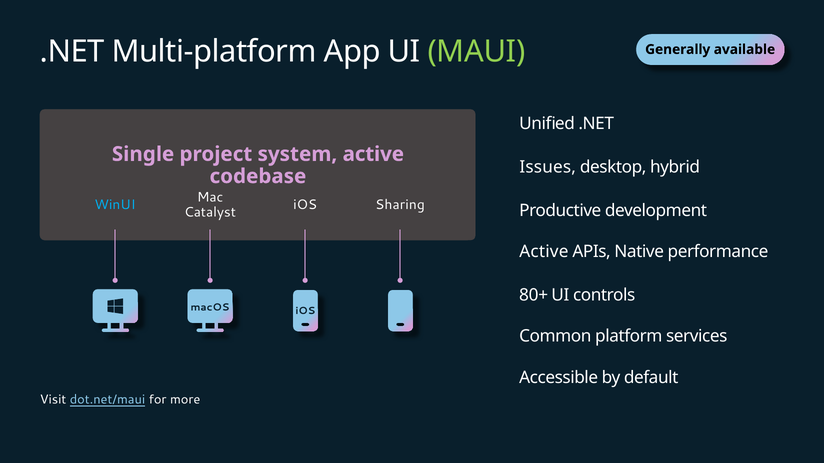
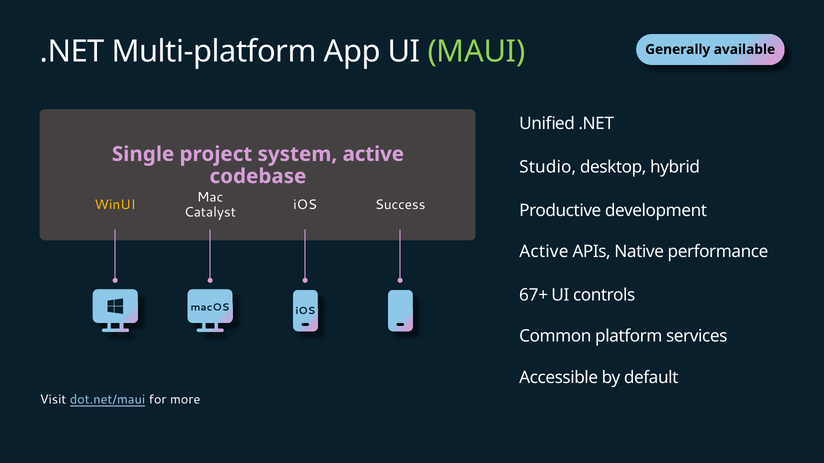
Issues: Issues -> Studio (548, 167)
Sharing: Sharing -> Success (400, 205)
WinUI colour: light blue -> yellow (115, 205)
80+: 80+ -> 67+ (534, 295)
